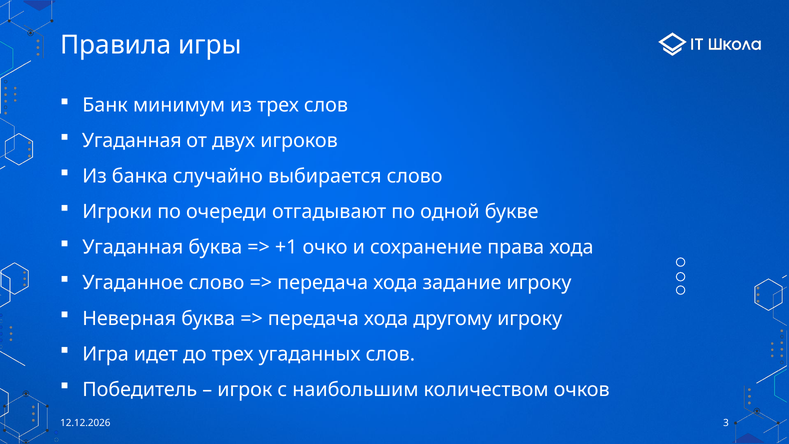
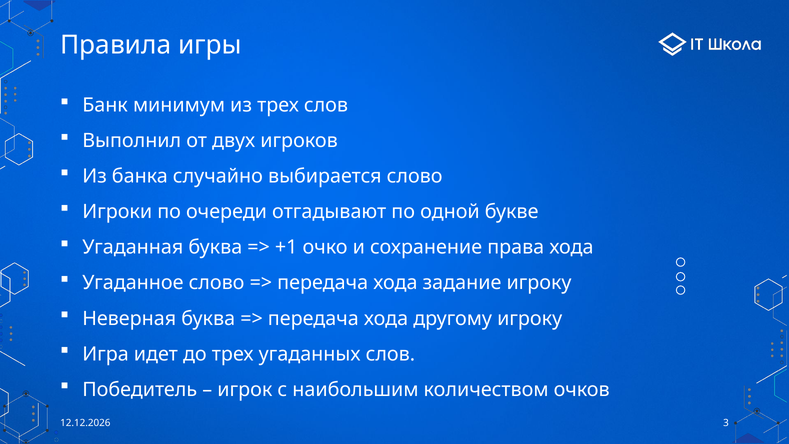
Угаданная: Угаданная -> Выполнил (132, 141)
